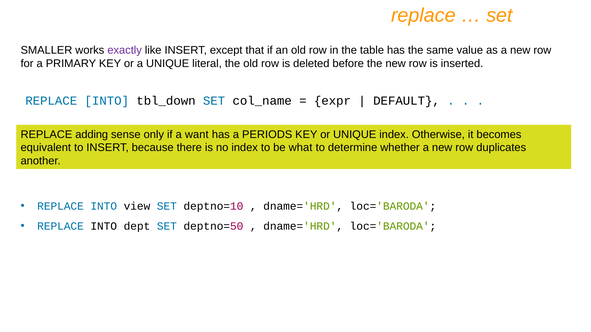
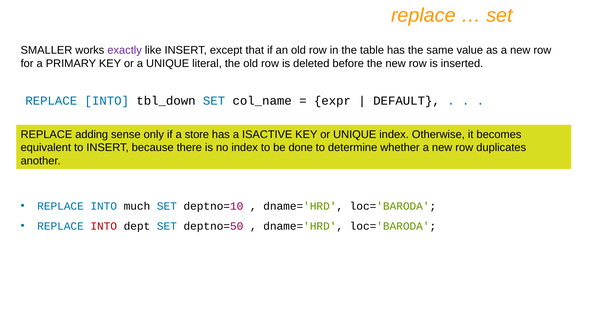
want: want -> store (197, 135)
PERIODS: PERIODS -> ISACTIVE (267, 135)
what: what -> done (301, 148)
view: view -> much (137, 207)
INTO colour: black -> red (104, 226)
